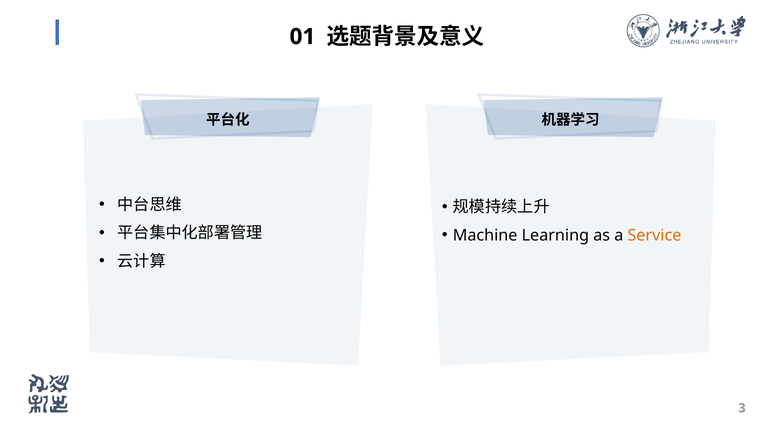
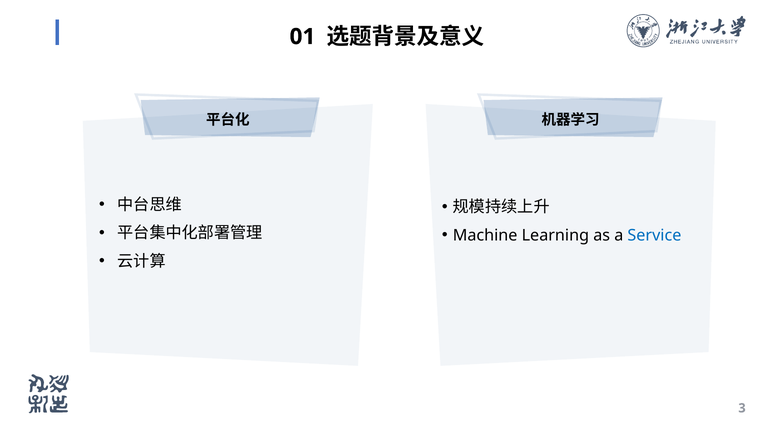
Service colour: orange -> blue (654, 236)
